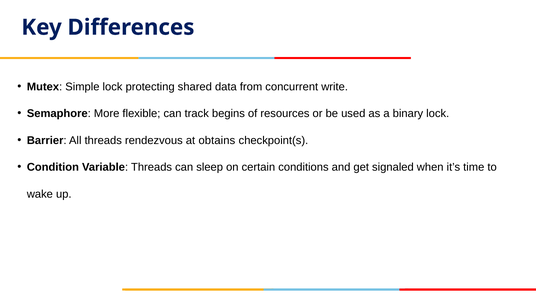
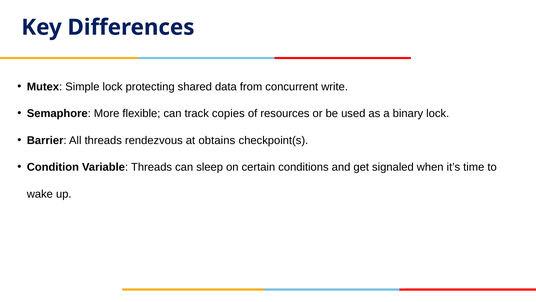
begins: begins -> copies (228, 113)
